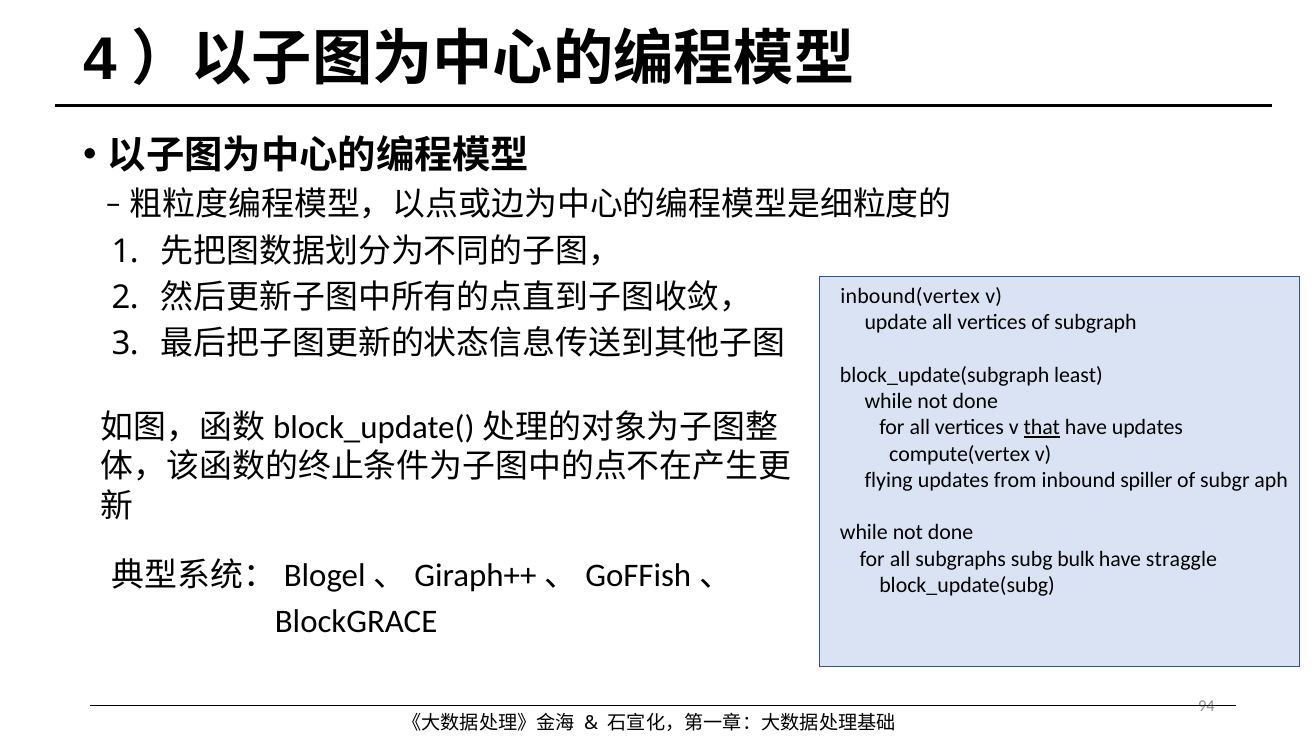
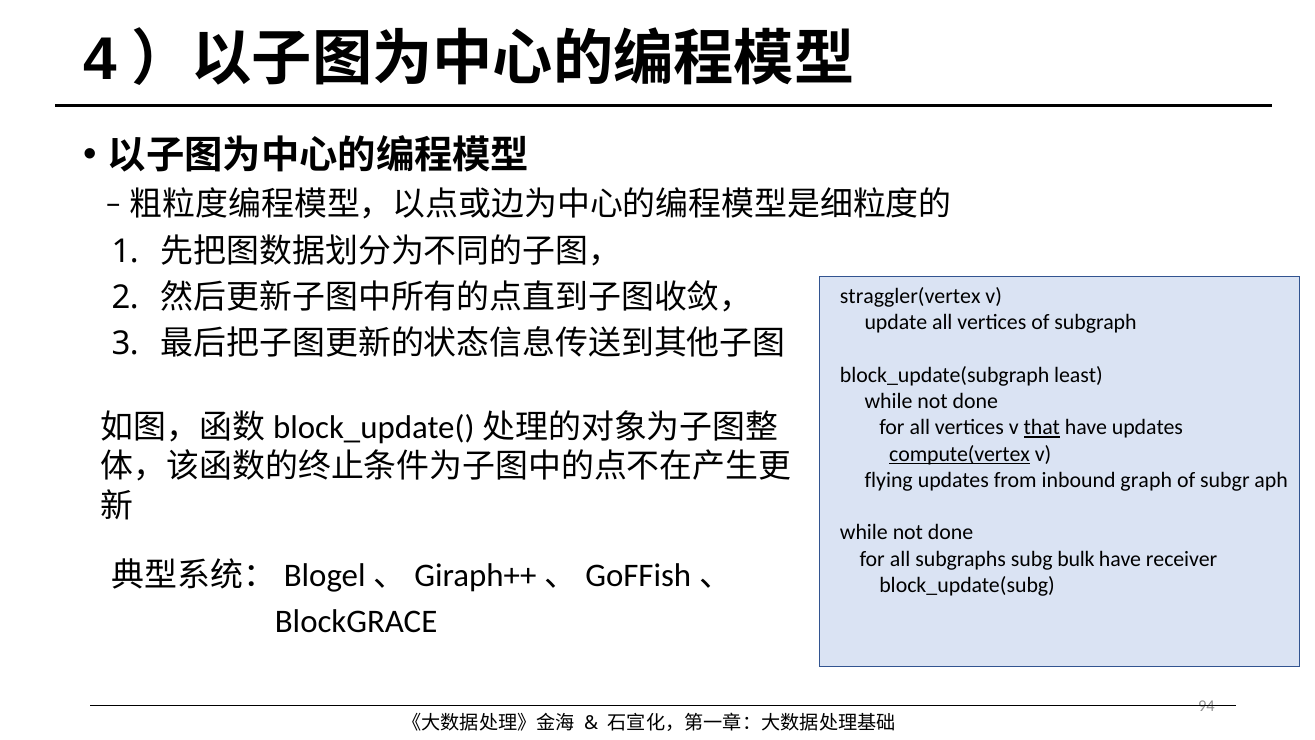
inbound(vertex: inbound(vertex -> straggler(vertex (910, 296)
compute(vertex underline: none -> present (960, 454)
spiller: spiller -> graph (1146, 480)
straggle: straggle -> receiver (1182, 559)
